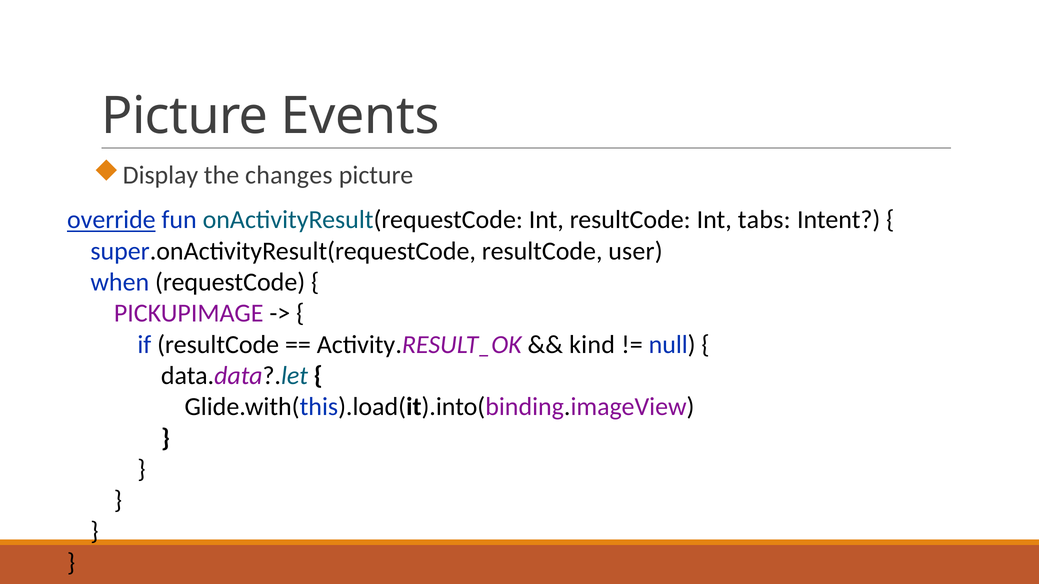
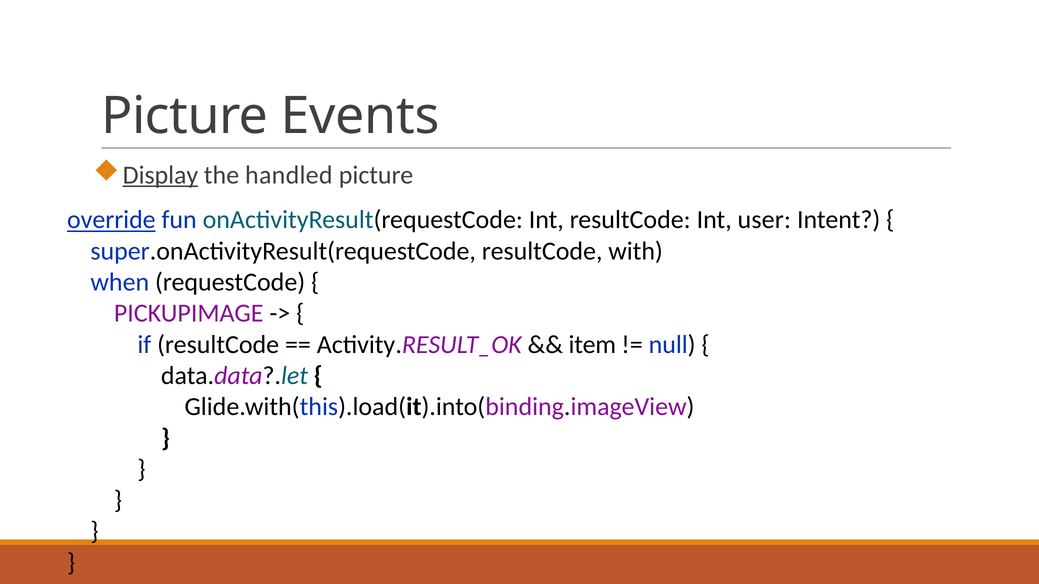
Display underline: none -> present (160, 175)
changes: changes -> handled (289, 175)
tabs: tabs -> user (764, 220)
user: user -> with (636, 251)
kind: kind -> item (592, 345)
